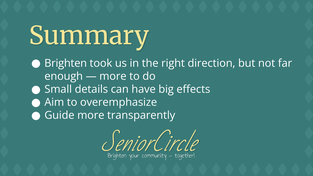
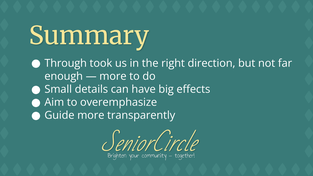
Brighten: Brighten -> Through (66, 63)
